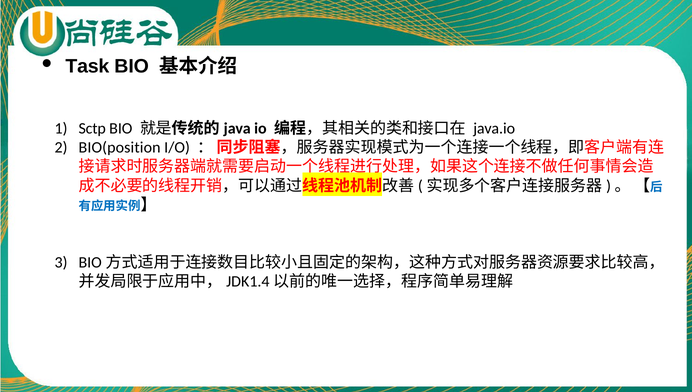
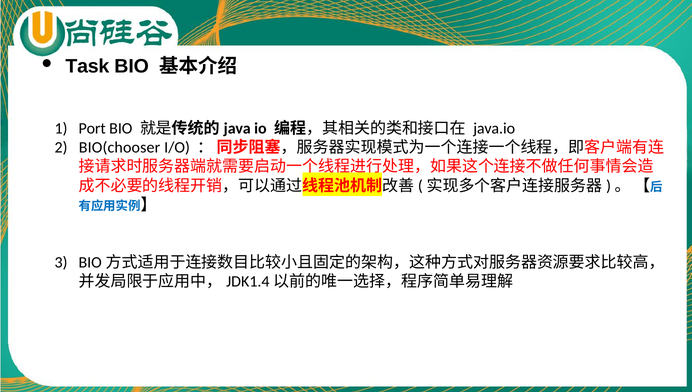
Sctp: Sctp -> Port (92, 129)
BIO(position: BIO(position -> BIO(chooser (120, 148)
